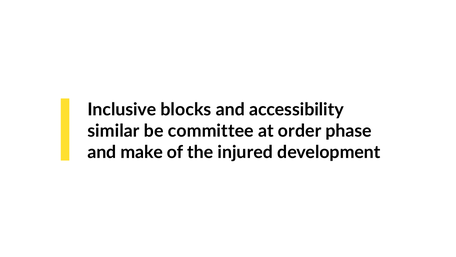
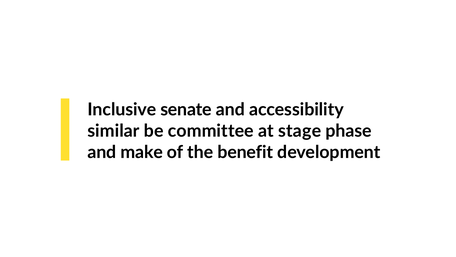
blocks: blocks -> senate (186, 109)
order: order -> stage (300, 131)
injured: injured -> benefit (245, 152)
